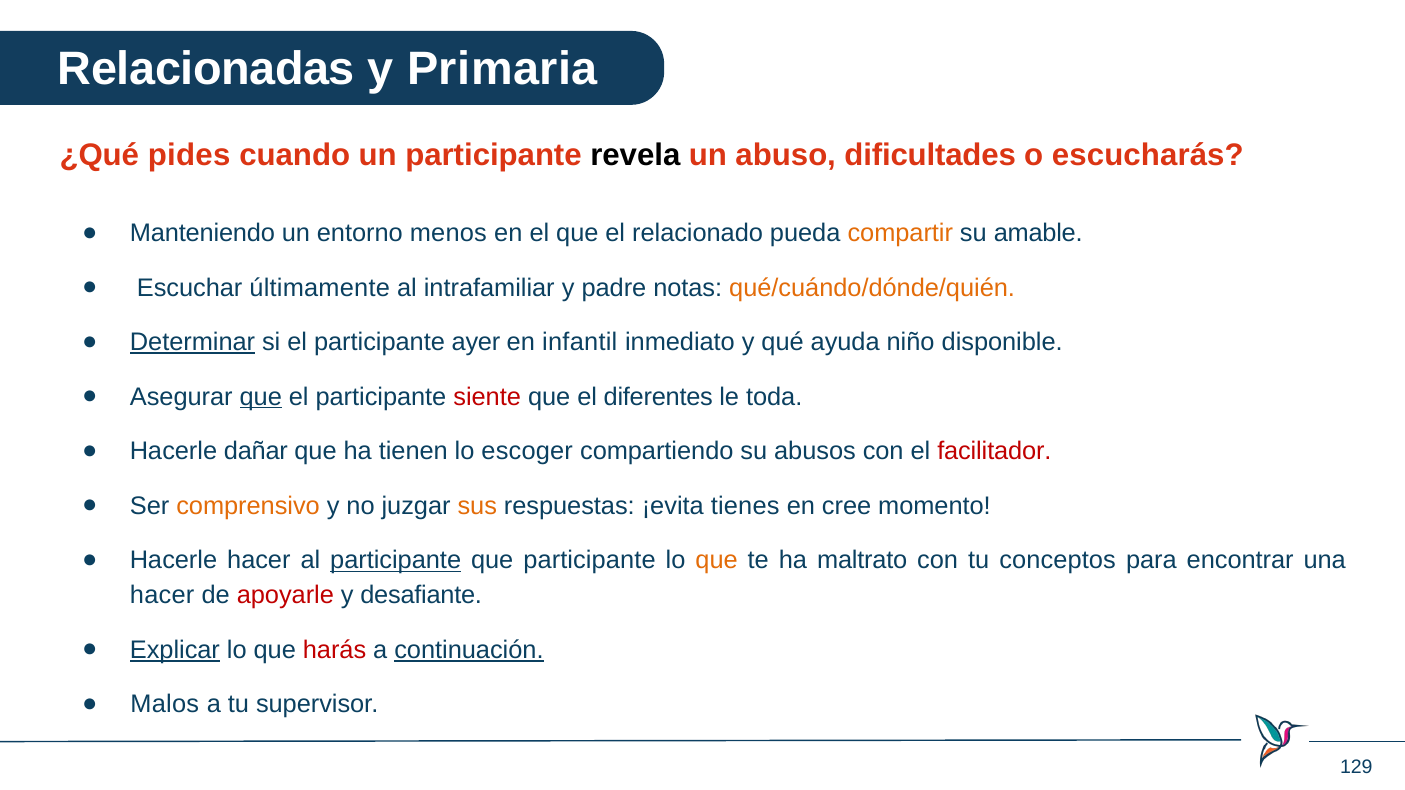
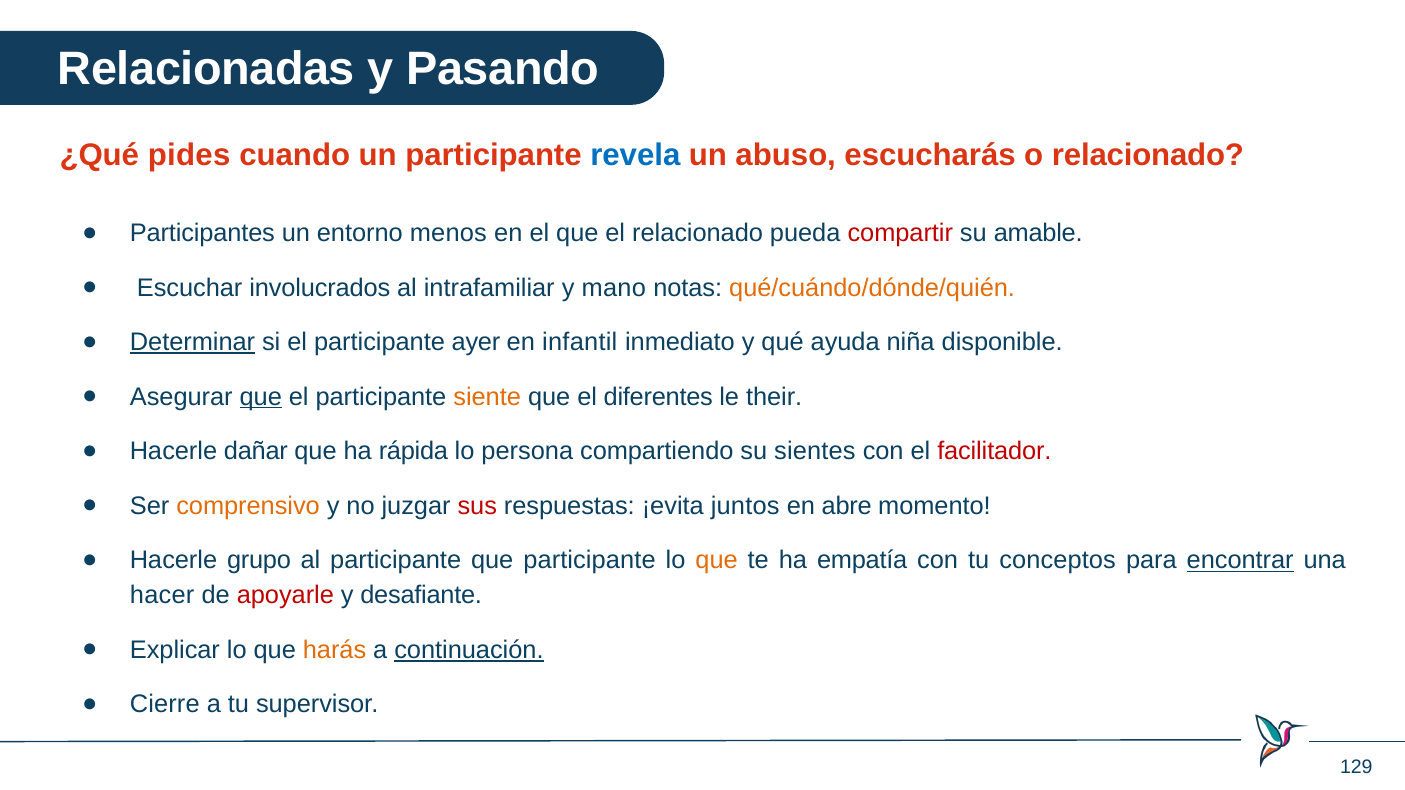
Primaria: Primaria -> Pasando (503, 69)
revela colour: black -> blue (635, 155)
dificultades: dificultades -> escucharás (930, 155)
o escucharás: escucharás -> relacionado (1148, 155)
Manteniendo: Manteniendo -> Participantes (202, 233)
compartir colour: orange -> red (900, 233)
últimamente: últimamente -> involucrados (320, 288)
padre: padre -> mano (614, 288)
niño: niño -> niña (911, 342)
siente colour: red -> orange (487, 397)
toda: toda -> their (774, 397)
tienen: tienen -> rápida (413, 452)
escoger: escoger -> persona (527, 452)
abusos: abusos -> sientes (815, 452)
sus colour: orange -> red (477, 506)
tienes: tienes -> juntos (745, 506)
cree: cree -> abre (847, 506)
Hacerle hacer: hacer -> grupo (259, 561)
participante underline: present -> none (396, 561)
maltrato: maltrato -> empatía (862, 561)
encontrar underline: none -> present (1240, 561)
Explicar underline: present -> none (175, 650)
harás colour: red -> orange (335, 650)
Malos: Malos -> Cierre (165, 705)
